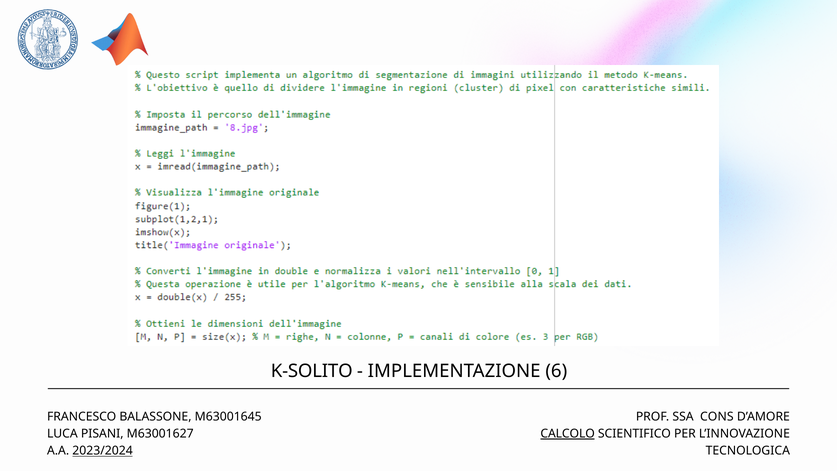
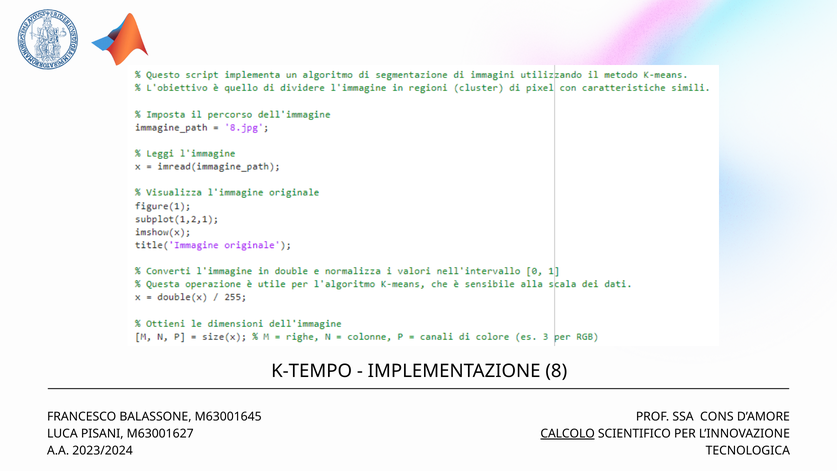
K-SOLITO: K-SOLITO -> K-TEMPO (312, 371)
6: 6 -> 8 (556, 371)
2023/2024 underline: present -> none (103, 451)
